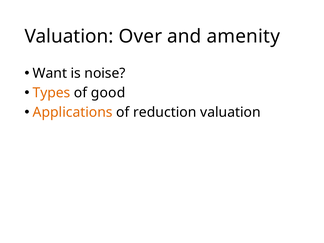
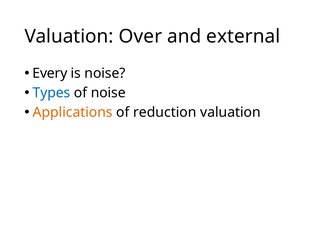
amenity: amenity -> external (243, 36)
Want: Want -> Every (50, 73)
Types colour: orange -> blue (52, 93)
of good: good -> noise (108, 93)
